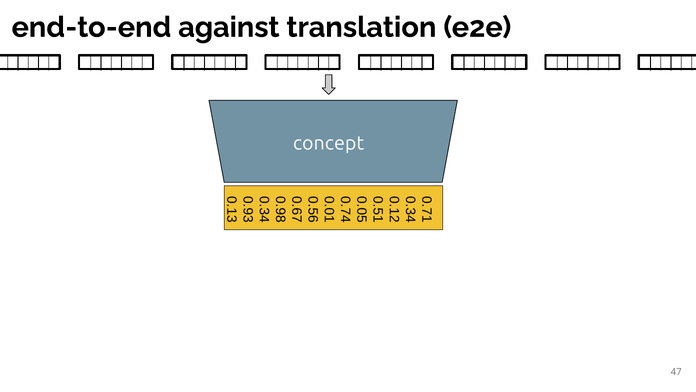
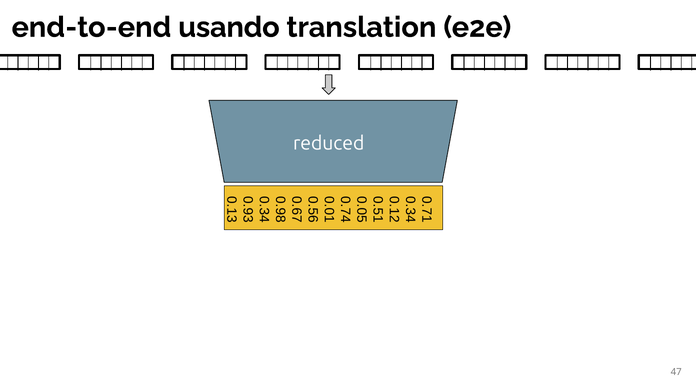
against: against -> usando (229, 27)
concept: concept -> reduced (329, 143)
